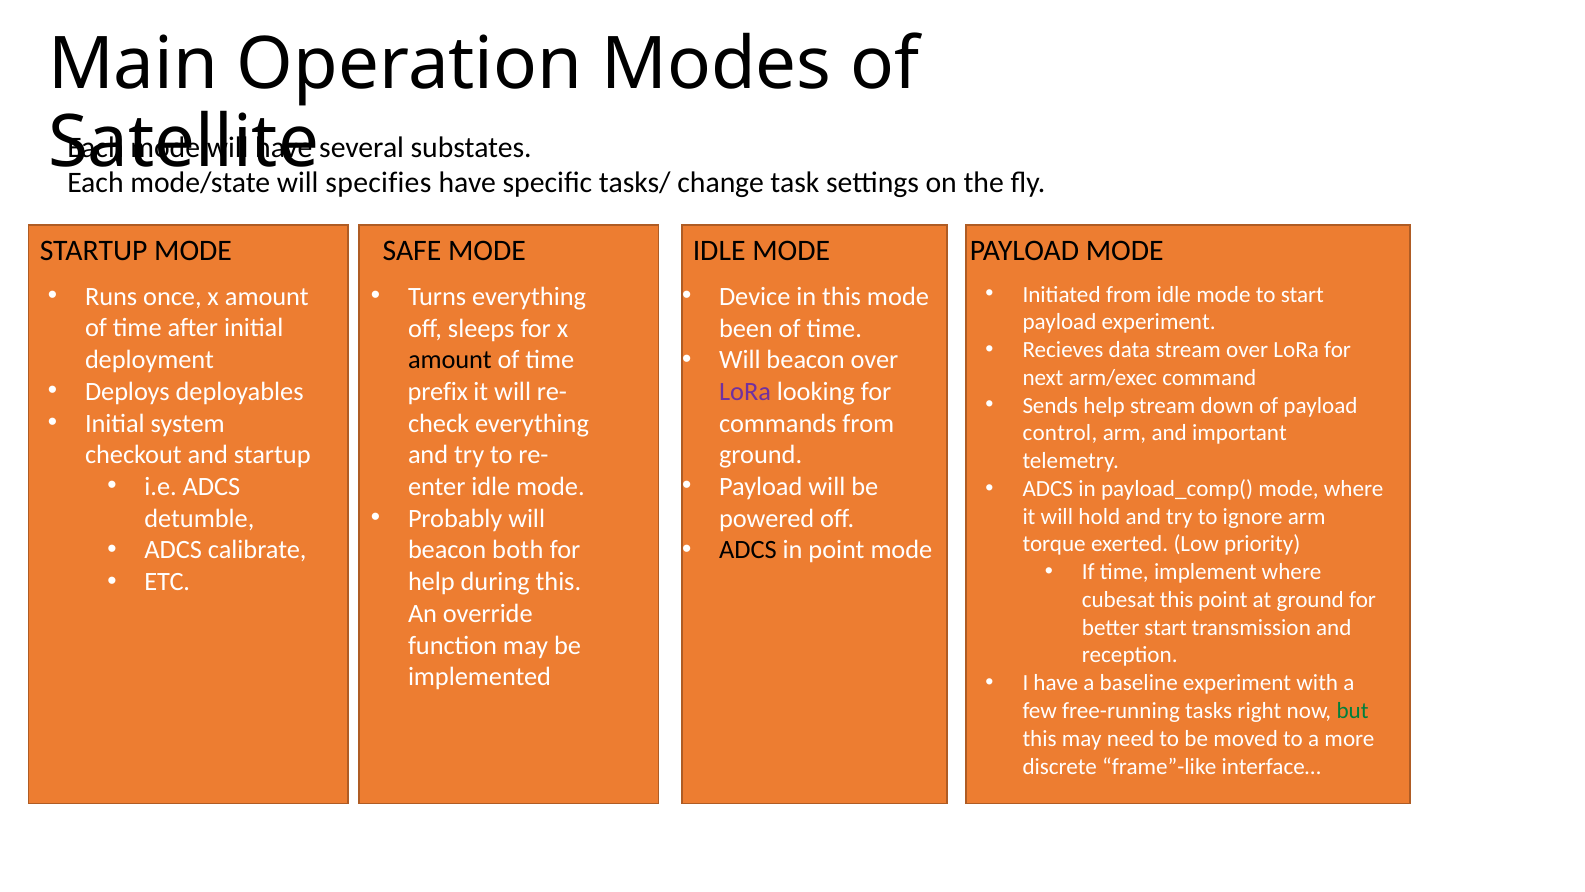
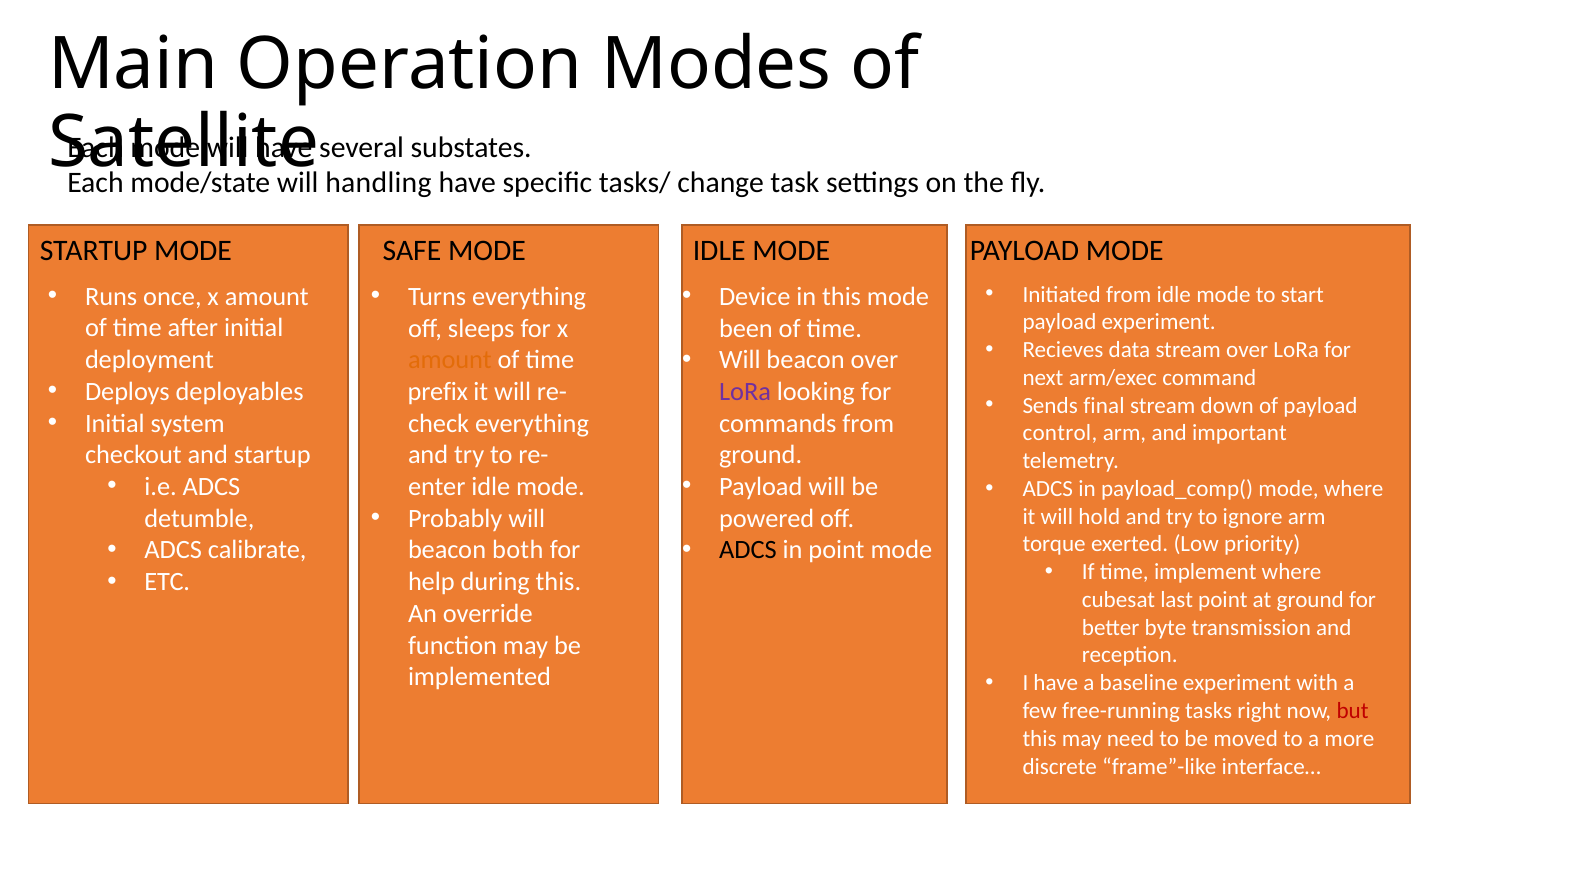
specifies: specifies -> handling (378, 183)
amount colour: black -> orange (450, 360)
Sends help: help -> final (1104, 405)
cubesat this: this -> last (1177, 600)
better start: start -> byte (1166, 627)
but colour: green -> red (1353, 711)
